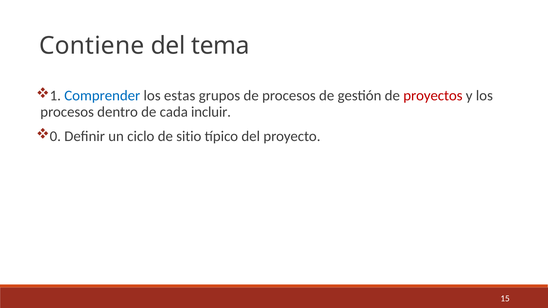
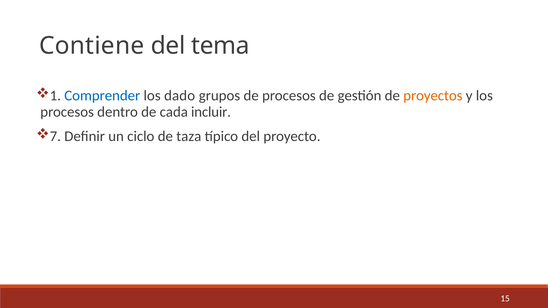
estas: estas -> dado (180, 96)
proyectos colour: red -> orange (433, 96)
0: 0 -> 7 (55, 136)
sitio: sitio -> taza (189, 136)
